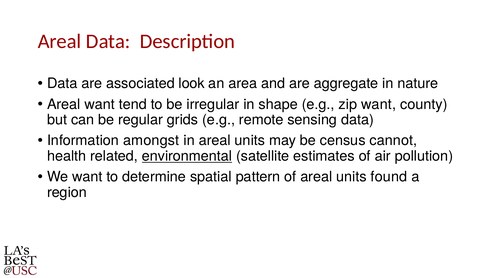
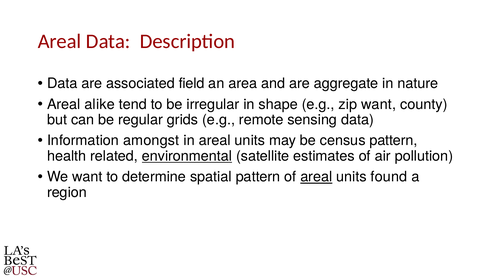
look: look -> field (192, 84)
Areal want: want -> alike (100, 104)
census cannot: cannot -> pattern (393, 141)
areal underline: none -> present (316, 177)
